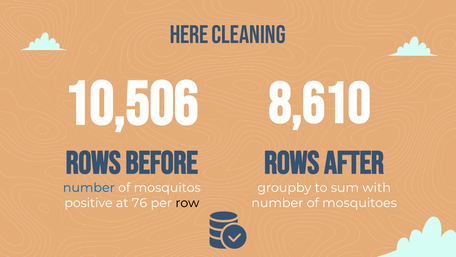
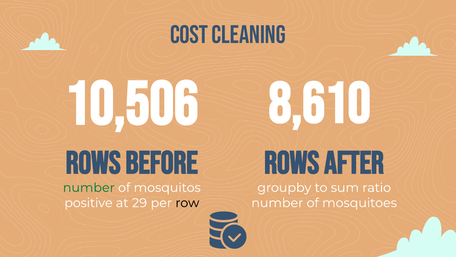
Here: Here -> Cost (189, 35)
number colour: blue -> green (89, 187)
with: with -> ratio (377, 187)
76: 76 -> 29 (139, 203)
